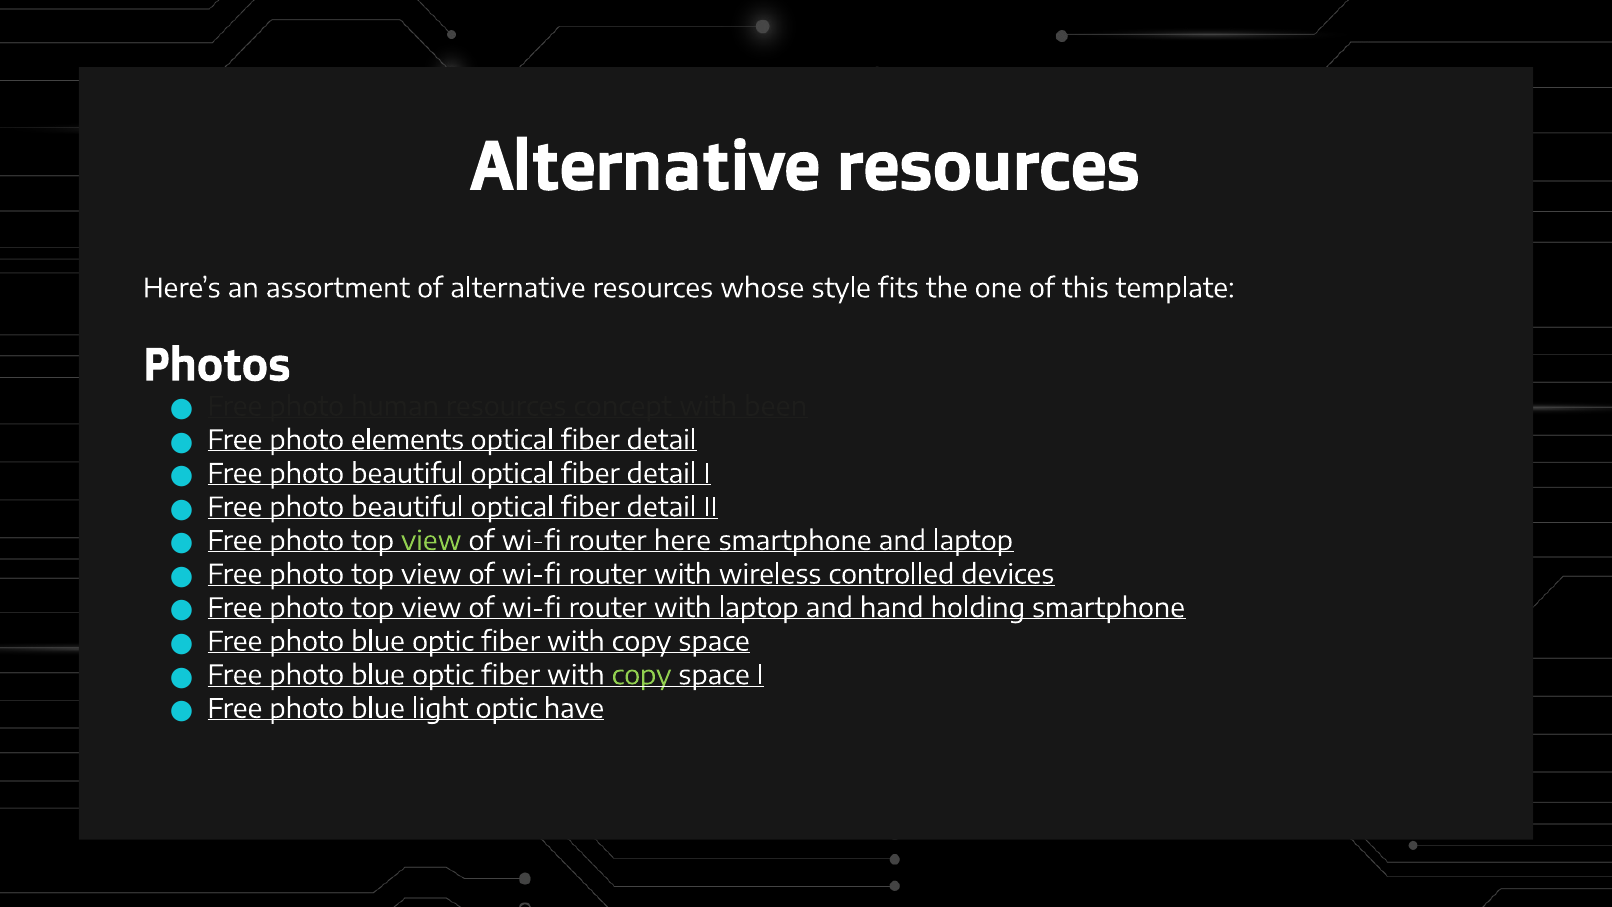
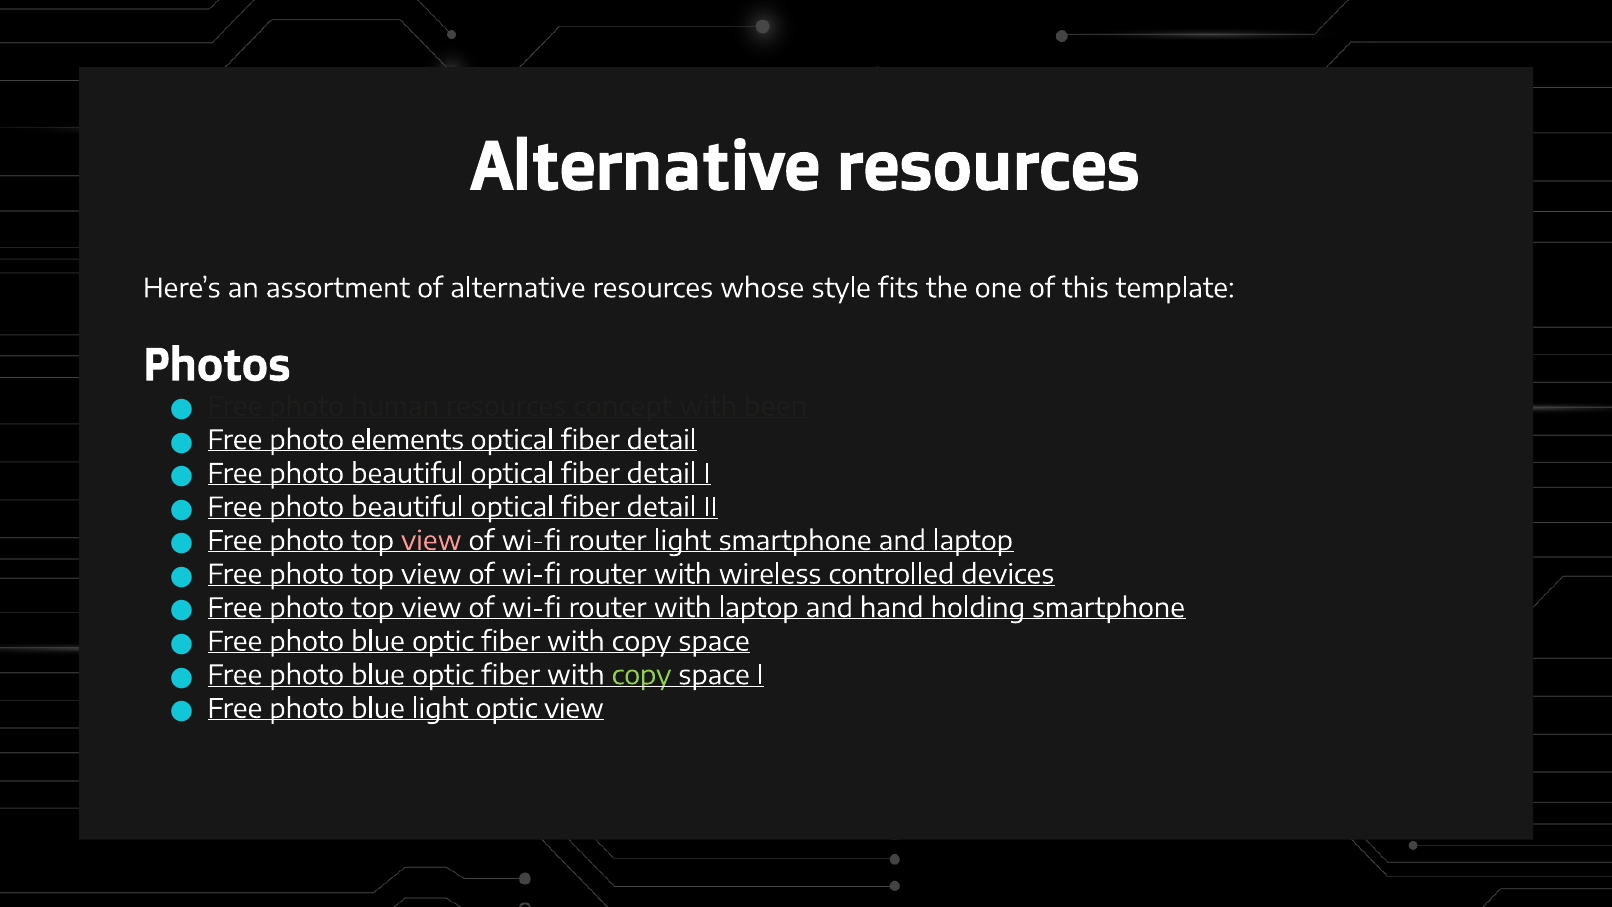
view colour: light green -> pink (431, 541)
router here: here -> light (682, 541)
optic have: have -> view (574, 709)
